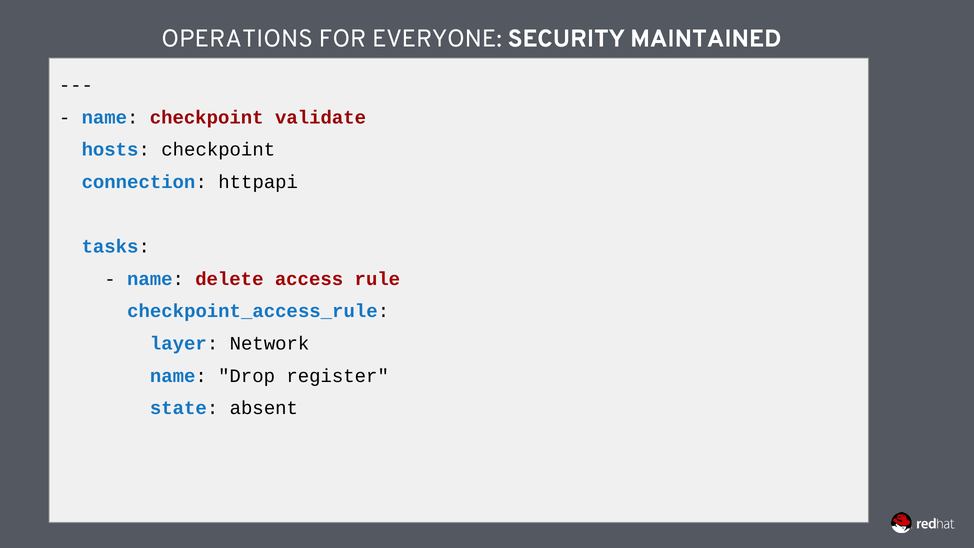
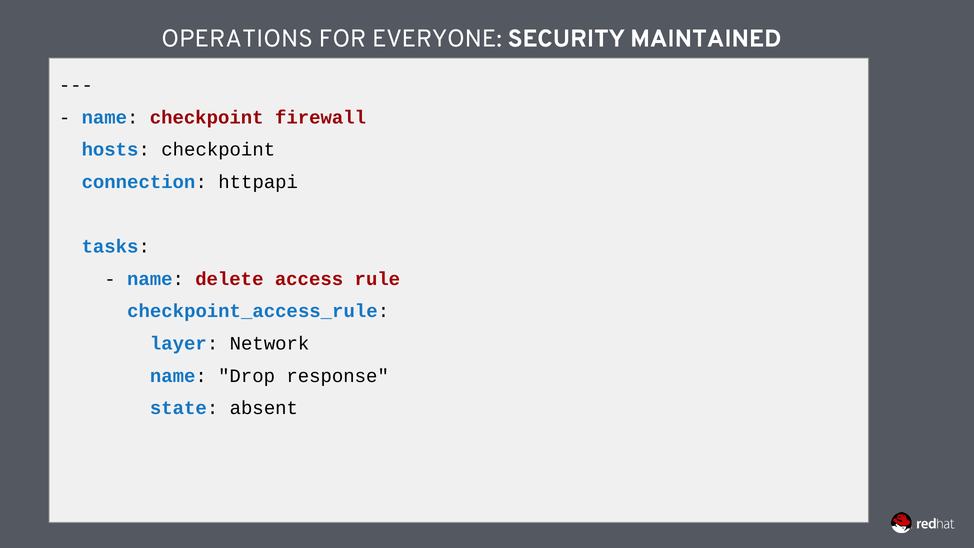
validate: validate -> firewall (321, 117)
register: register -> response (338, 376)
